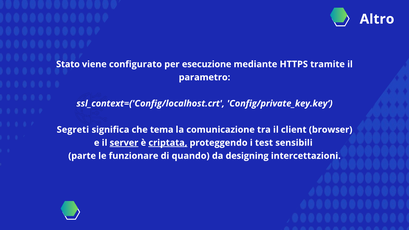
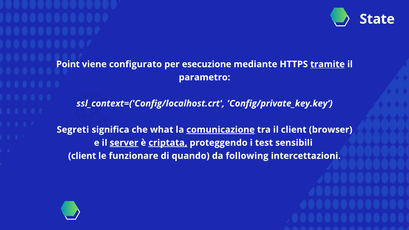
Altro: Altro -> State (377, 19)
Stato: Stato -> Point (68, 64)
tramite underline: none -> present (328, 64)
tema: tema -> what (162, 130)
comunicazione underline: none -> present (221, 130)
parte: parte -> client (82, 156)
designing: designing -> following (247, 156)
